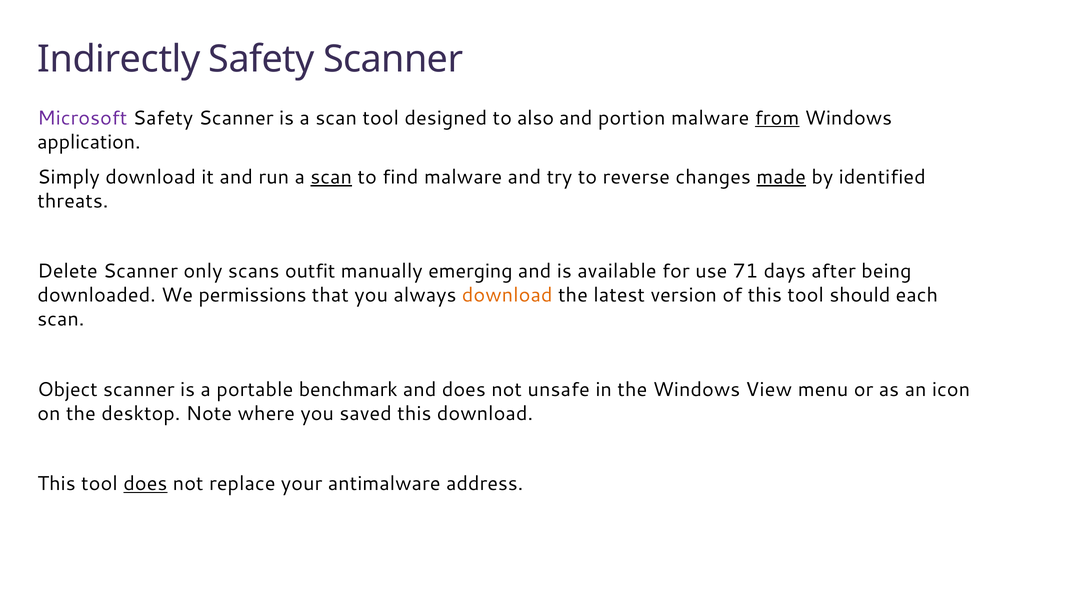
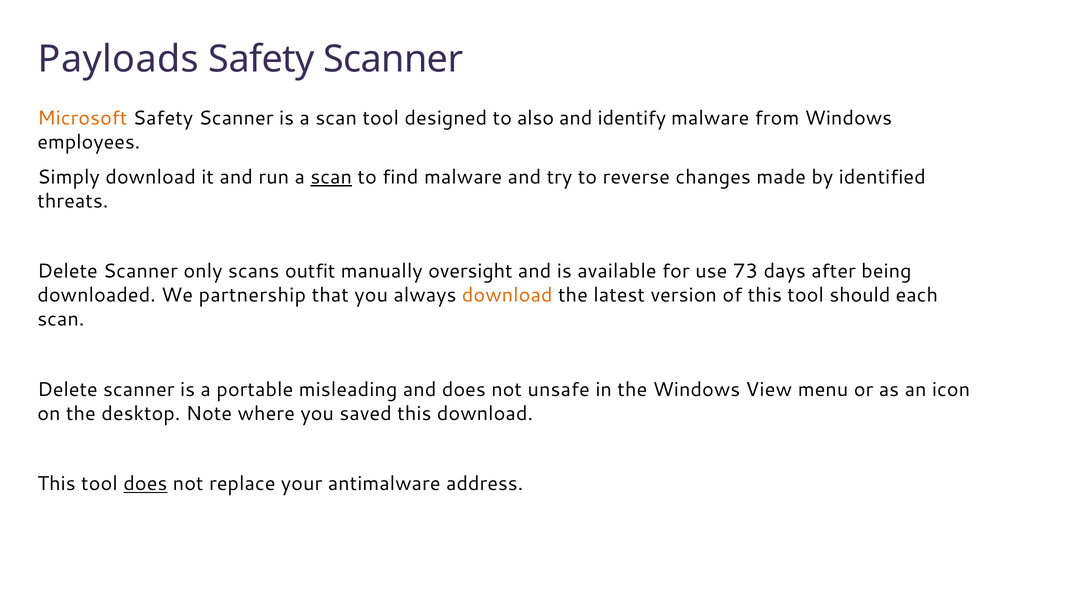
Indirectly: Indirectly -> Payloads (118, 59)
Microsoft colour: purple -> orange (82, 118)
portion: portion -> identify (632, 118)
from underline: present -> none (777, 118)
application: application -> employees (89, 142)
made underline: present -> none (781, 177)
emerging: emerging -> oversight (470, 271)
71: 71 -> 73 (745, 271)
permissions: permissions -> partnership (252, 295)
Object: Object -> Delete (67, 389)
benchmark: benchmark -> misleading (348, 389)
